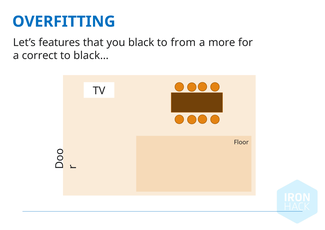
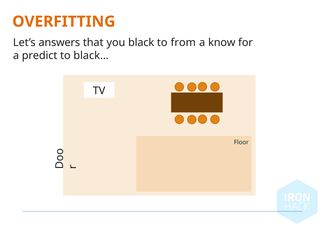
OVERFITTING colour: blue -> orange (64, 22)
features: features -> answers (59, 43)
more: more -> know (222, 43)
correct: correct -> predict (40, 56)
